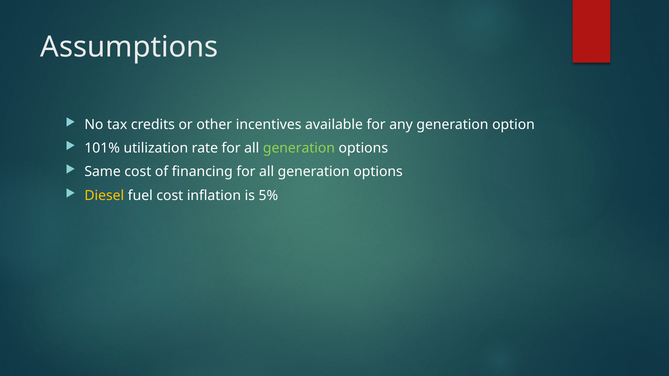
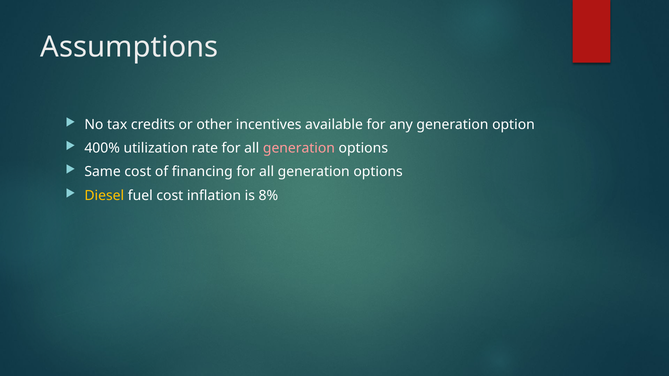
101%: 101% -> 400% (102, 148)
generation colour: light green -> pink (299, 148)
5%: 5% -> 8% (268, 196)
